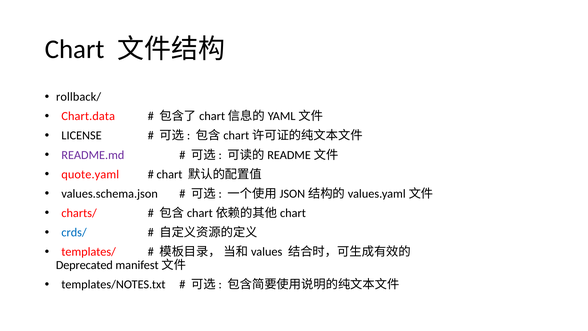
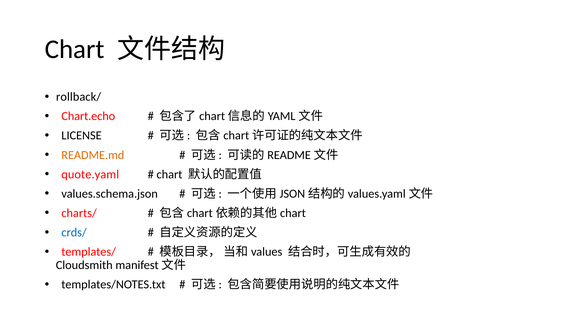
Chart.data: Chart.data -> Chart.echo (88, 116)
README.md colour: purple -> orange (93, 155)
Deprecated: Deprecated -> Cloudsmith (84, 265)
